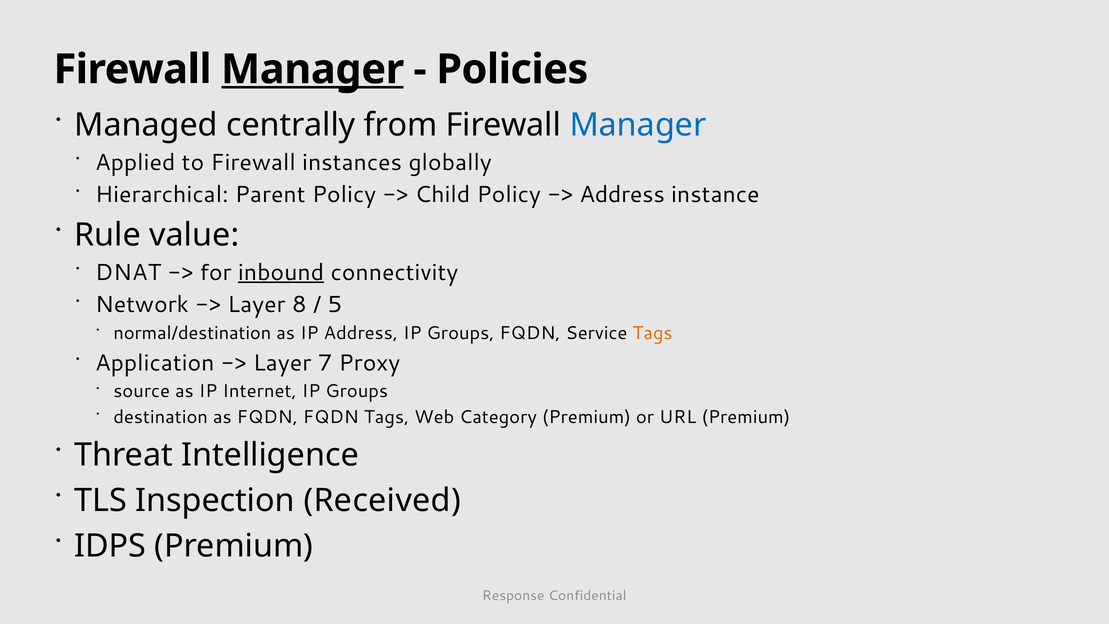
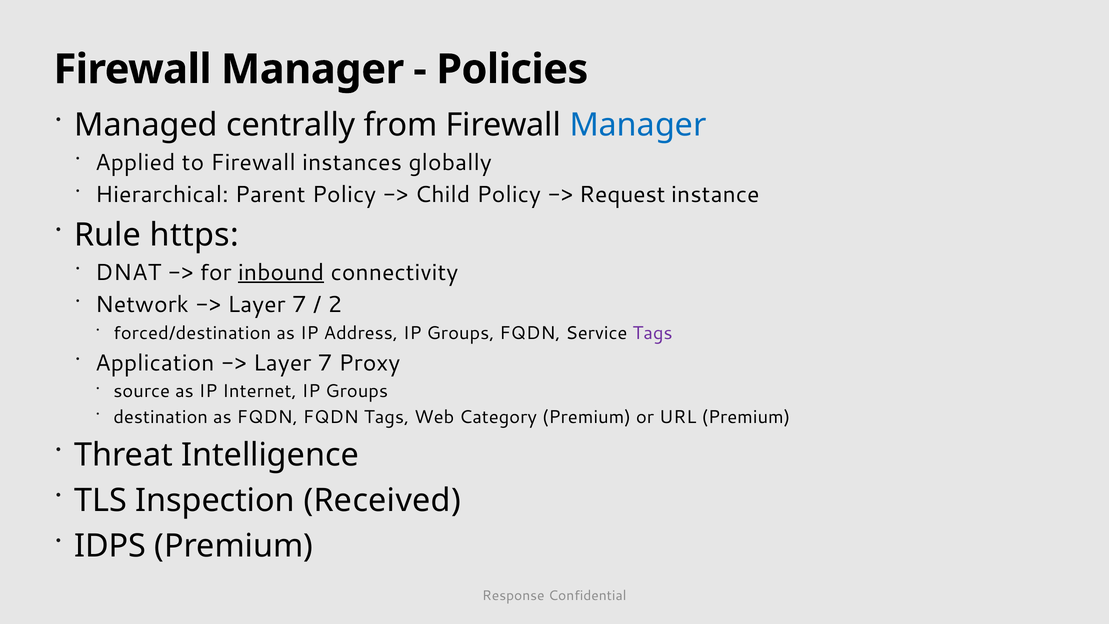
Manager underline: present -> none (313, 69)
Address: Address -> Request (622, 195)
value: value -> https (194, 235)
8: 8 -> 7 (299, 305)
5: 5 -> 2 (335, 305)
normal/destination: normal/destination -> forced/destination (192, 333)
Tags colour: orange -> purple (653, 333)
